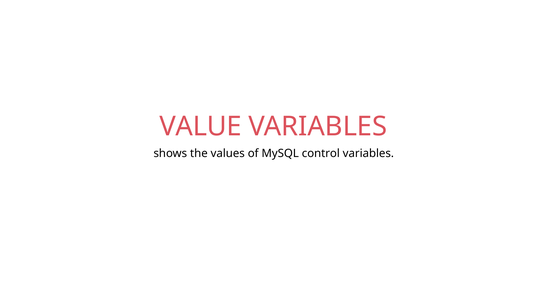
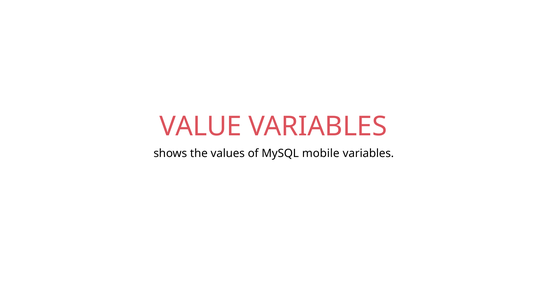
control: control -> mobile (321, 153)
